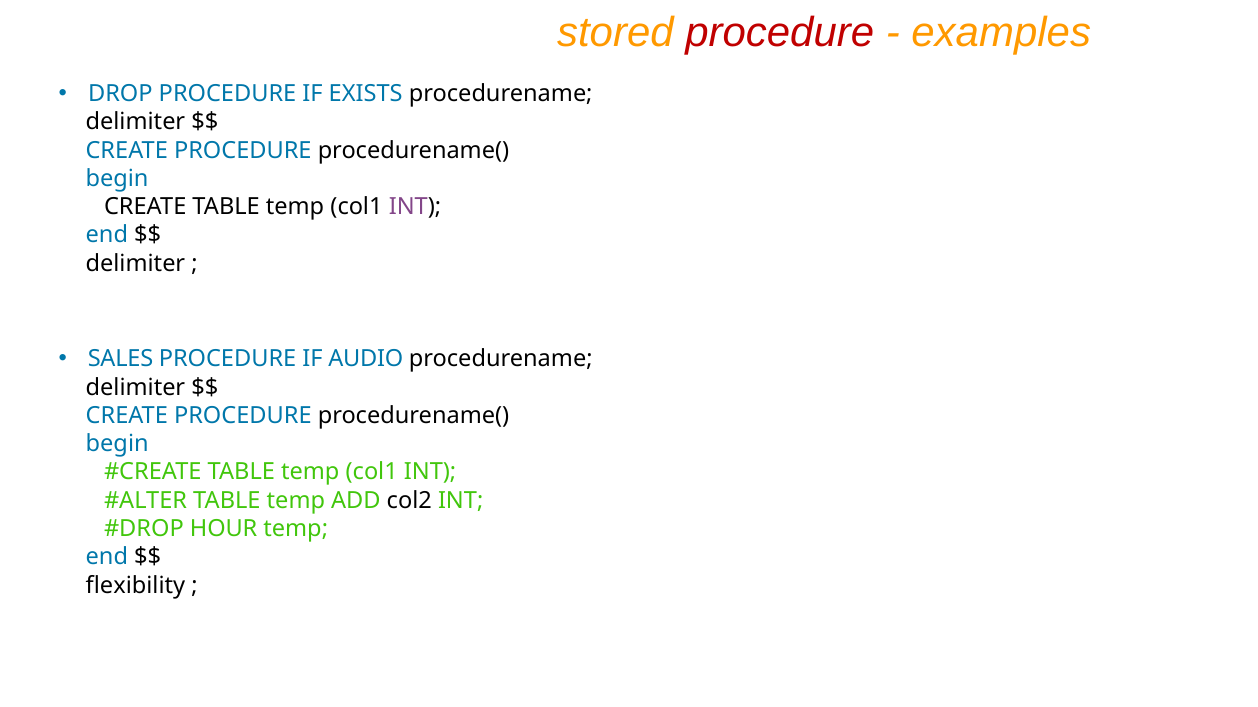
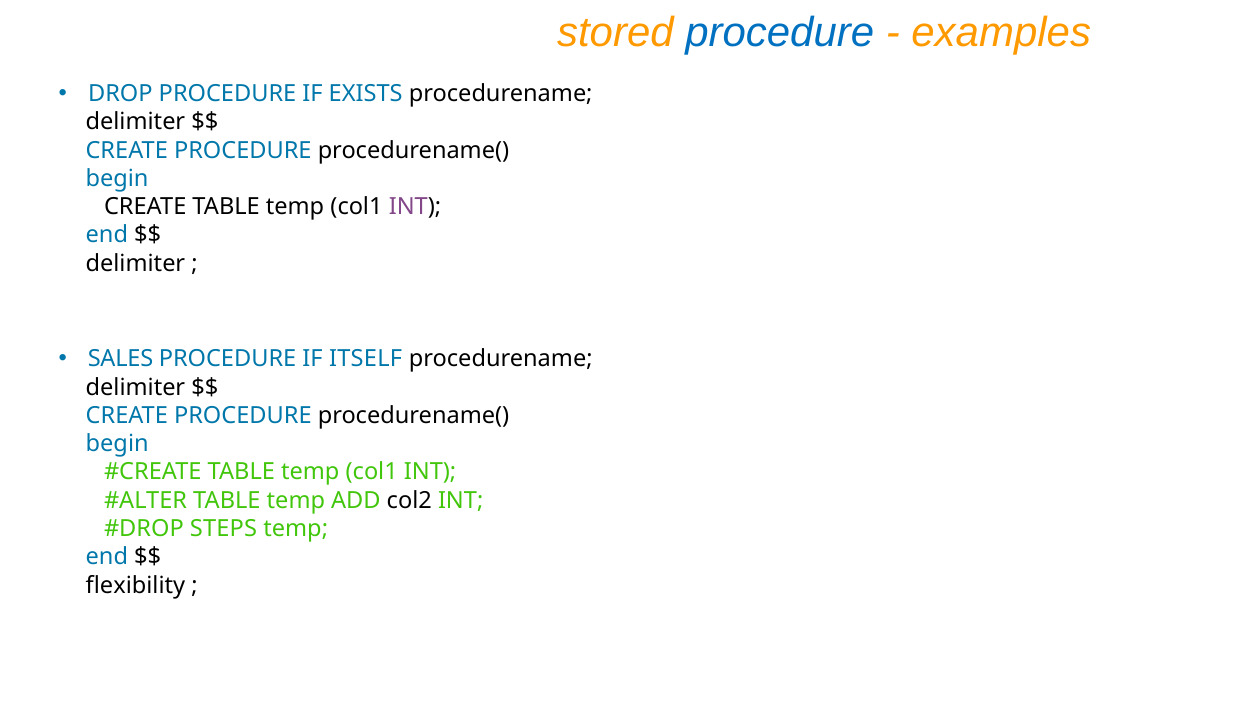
procedure colour: red -> blue (780, 33)
AUDIO: AUDIO -> ITSELF (366, 359)
HOUR: HOUR -> STEPS (223, 529)
